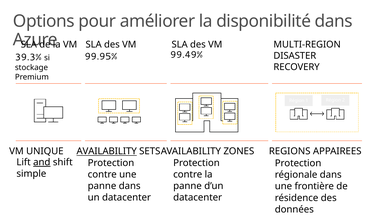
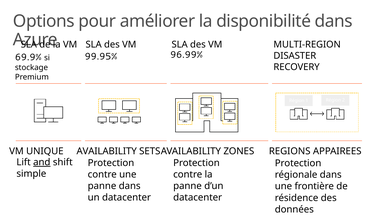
99.49%: 99.49% -> 96.99% (186, 55)
39.3%: 39.3% -> 69.9% (28, 57)
AVAILABILITY underline: present -> none (107, 151)
